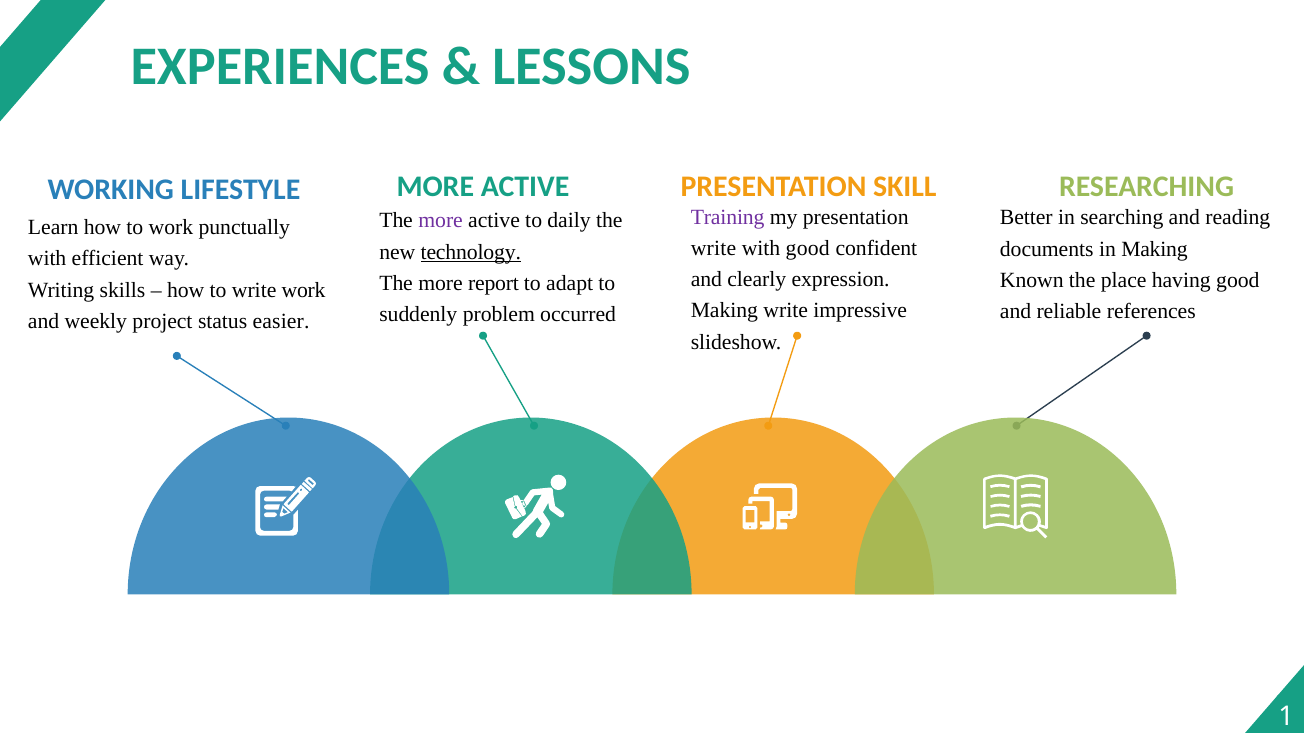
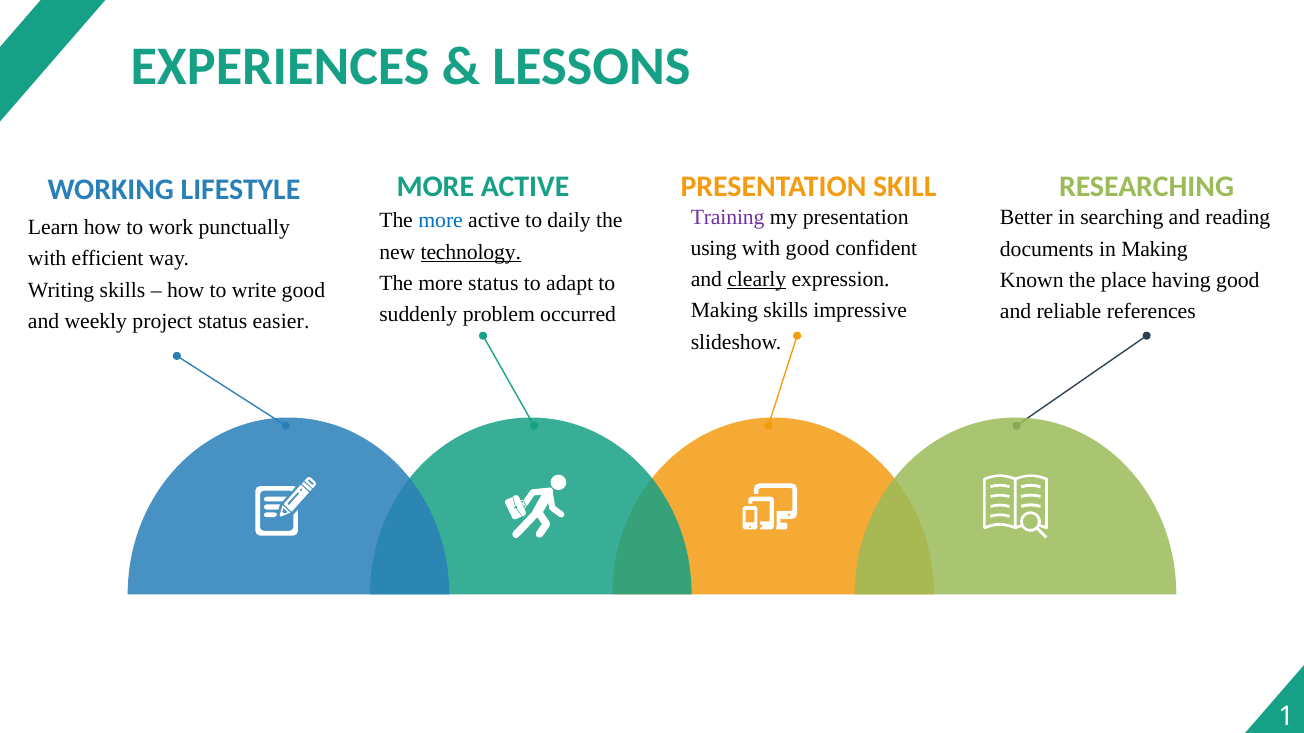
more colour: purple -> blue (441, 221)
write: write -> using (714, 248)
clearly underline: none -> present (757, 280)
more report: report -> status (493, 283)
write work: work -> good (303, 290)
Making write: write -> skills (786, 311)
